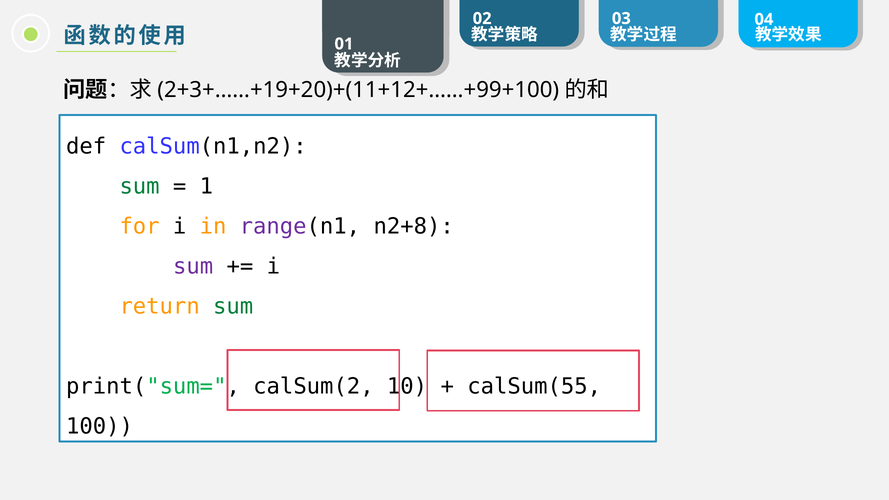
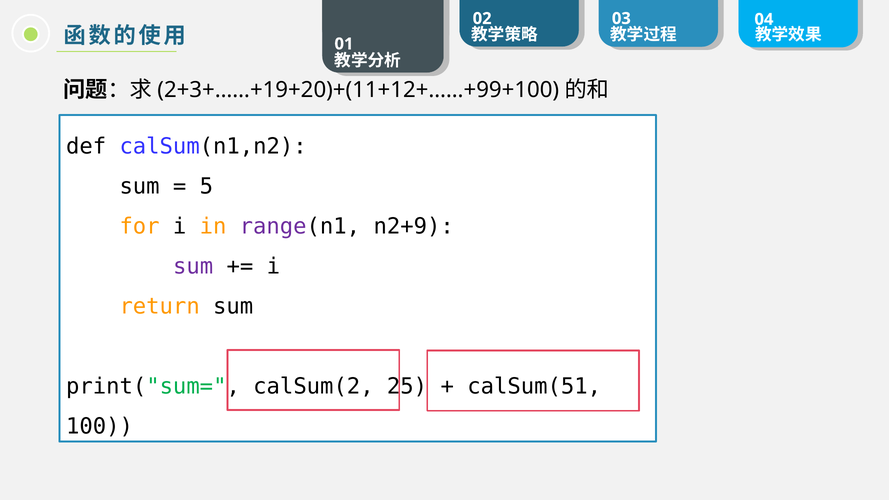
sum colour: green -> black (140, 187)
1: 1 -> 5 (206, 187)
n2+8: n2+8 -> n2+9 (414, 227)
sum colour: green -> black (233, 307)
10: 10 -> 25 (407, 387)
calSum(55: calSum(55 -> calSum(51 (534, 387)
